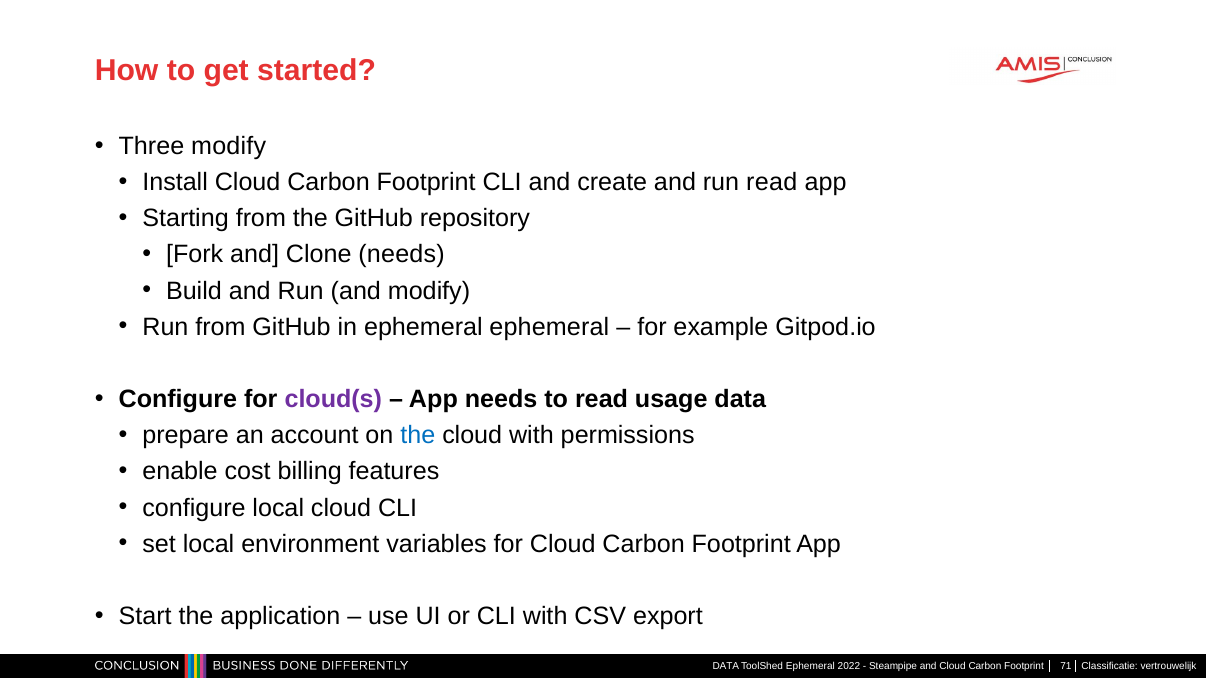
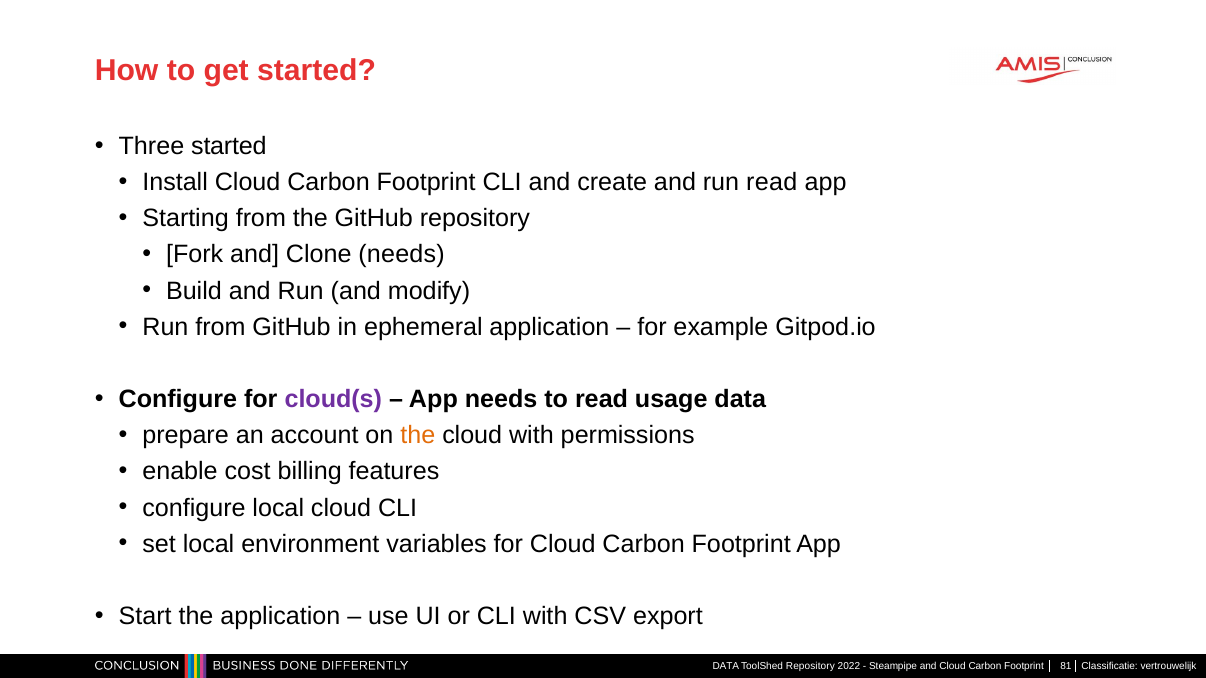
Three modify: modify -> started (229, 146)
ephemeral ephemeral: ephemeral -> application (549, 327)
the colour: blue -> orange (418, 436)
ToolShed Ephemeral: Ephemeral -> Repository (810, 667)
71: 71 -> 81 (1066, 667)
